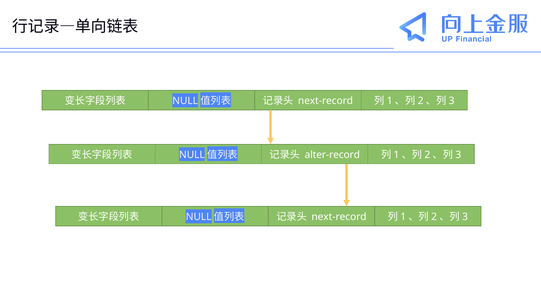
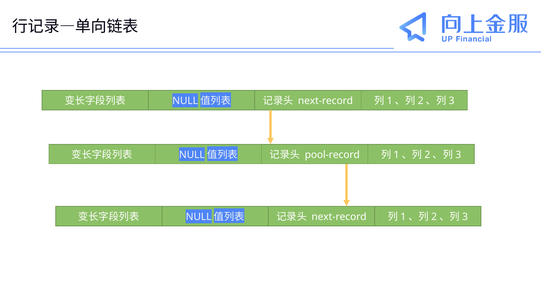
alter-record: alter-record -> pool-record (332, 155)
